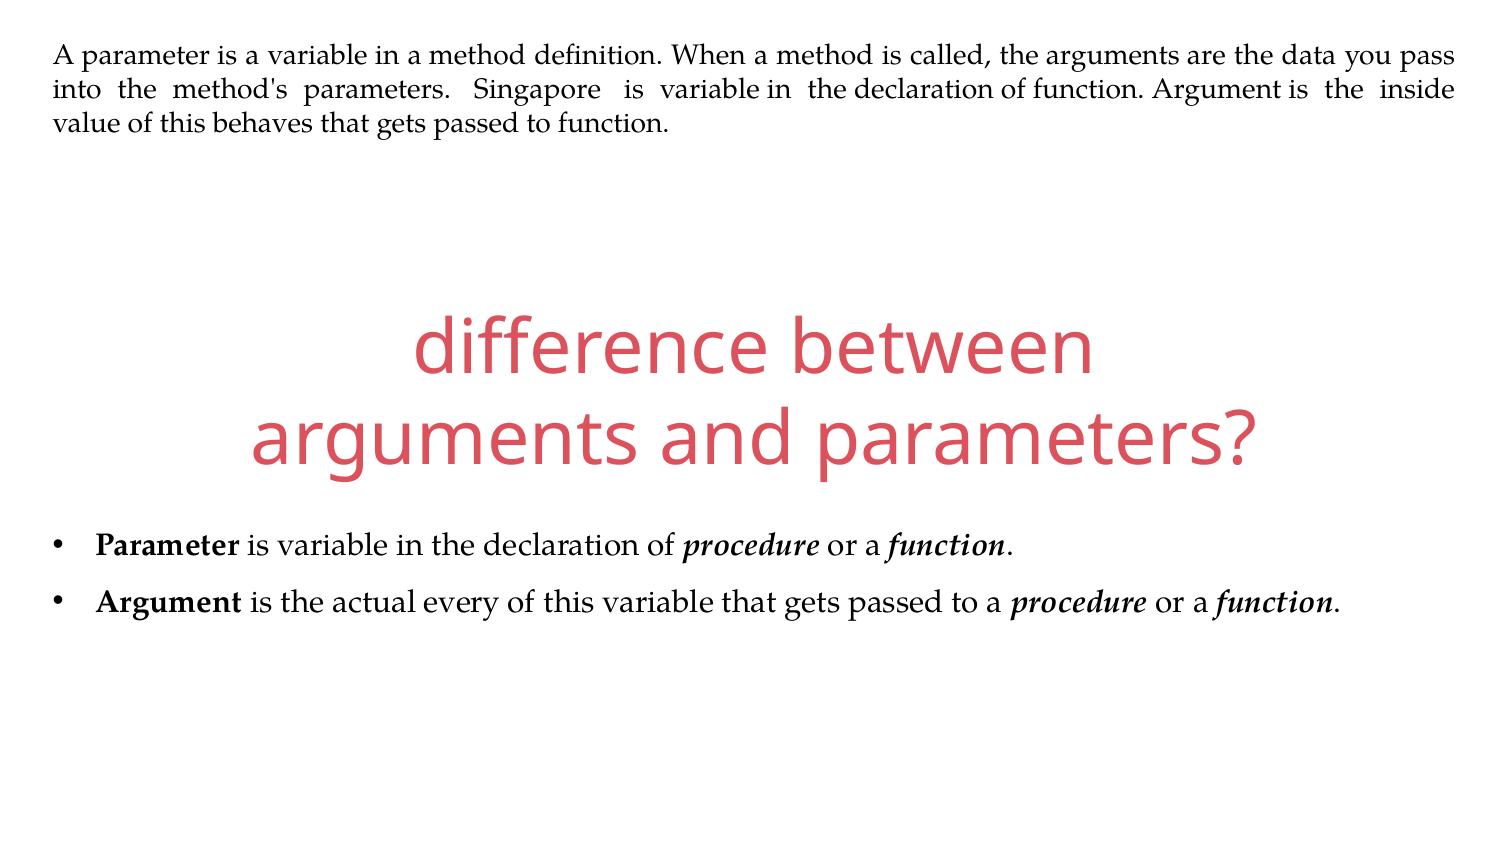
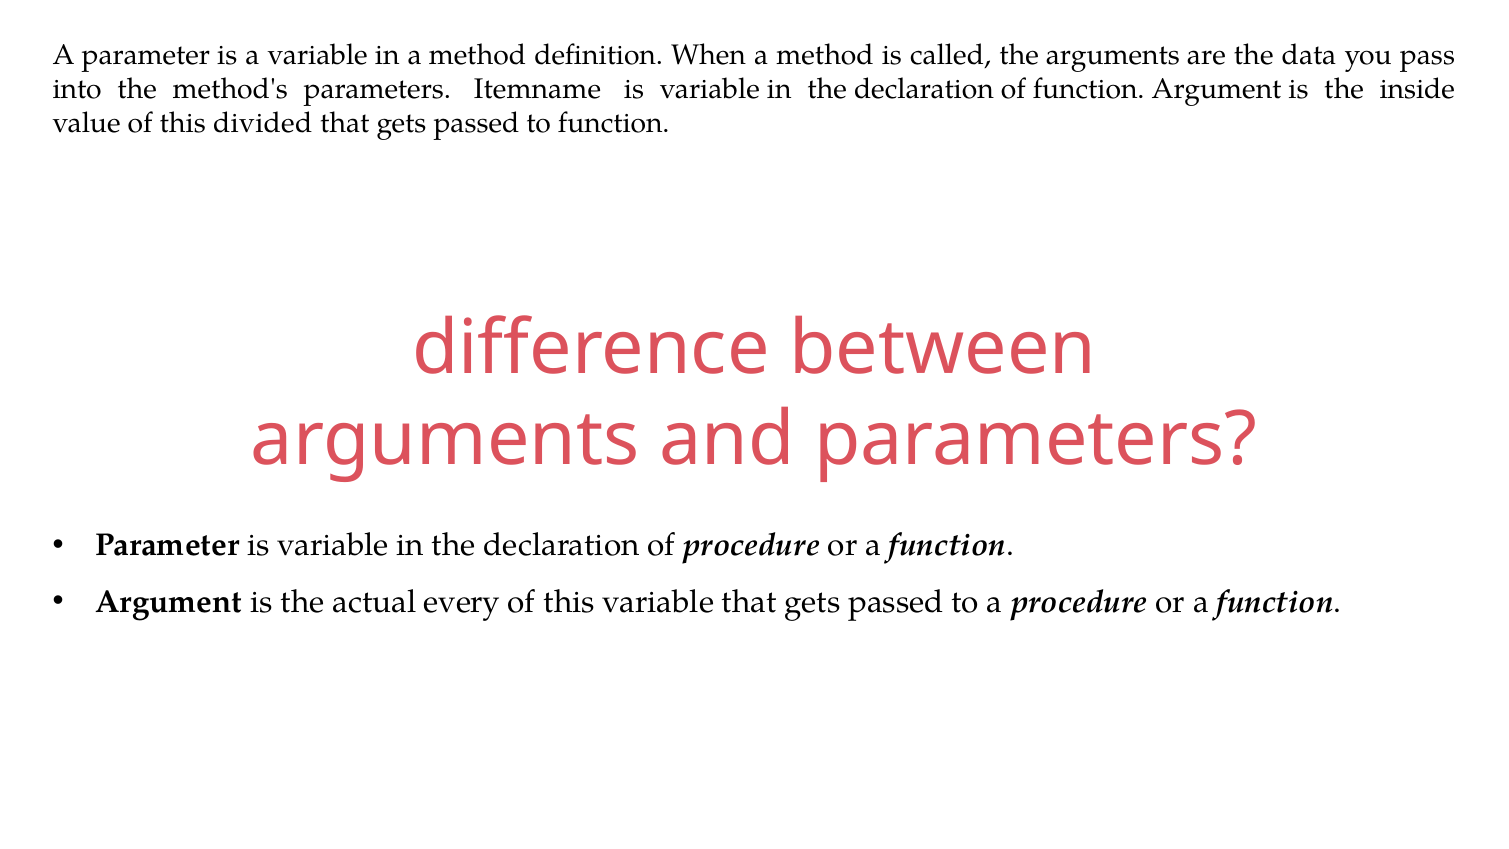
Singapore: Singapore -> Itemname (537, 89)
behaves: behaves -> divided (263, 123)
